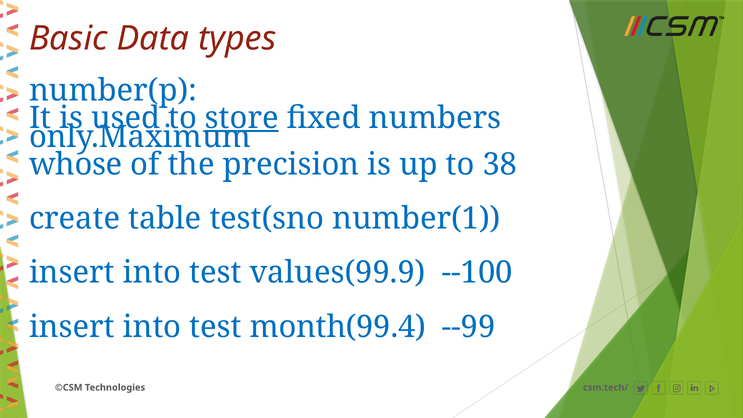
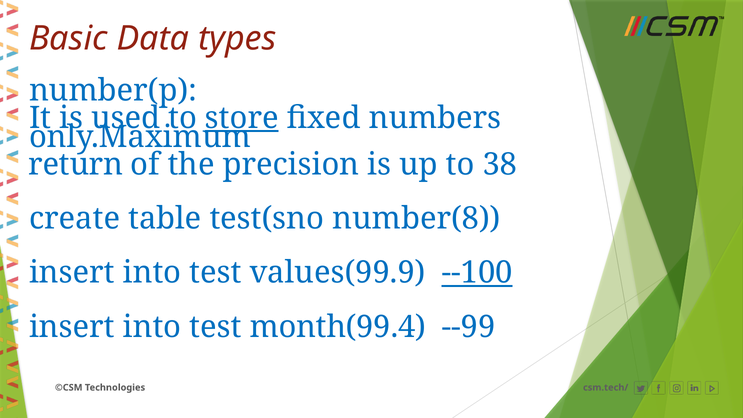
whose: whose -> return (76, 164)
number(1: number(1 -> number(8 (416, 218)
--100 underline: none -> present (477, 273)
